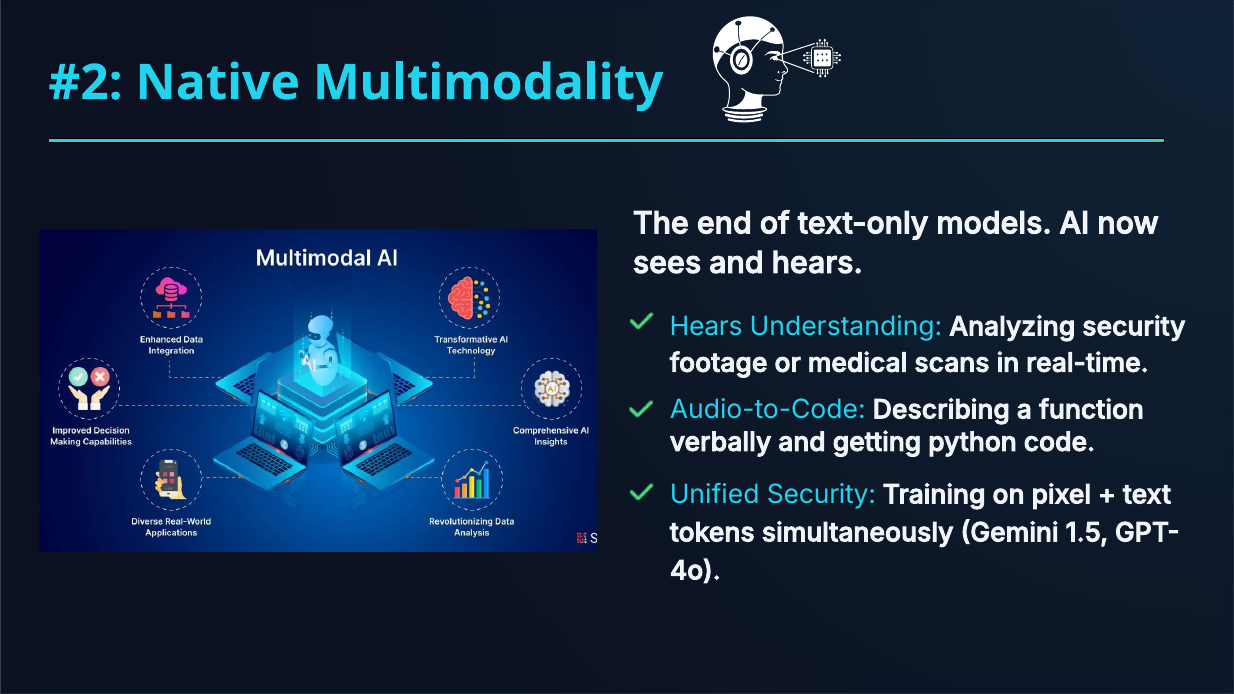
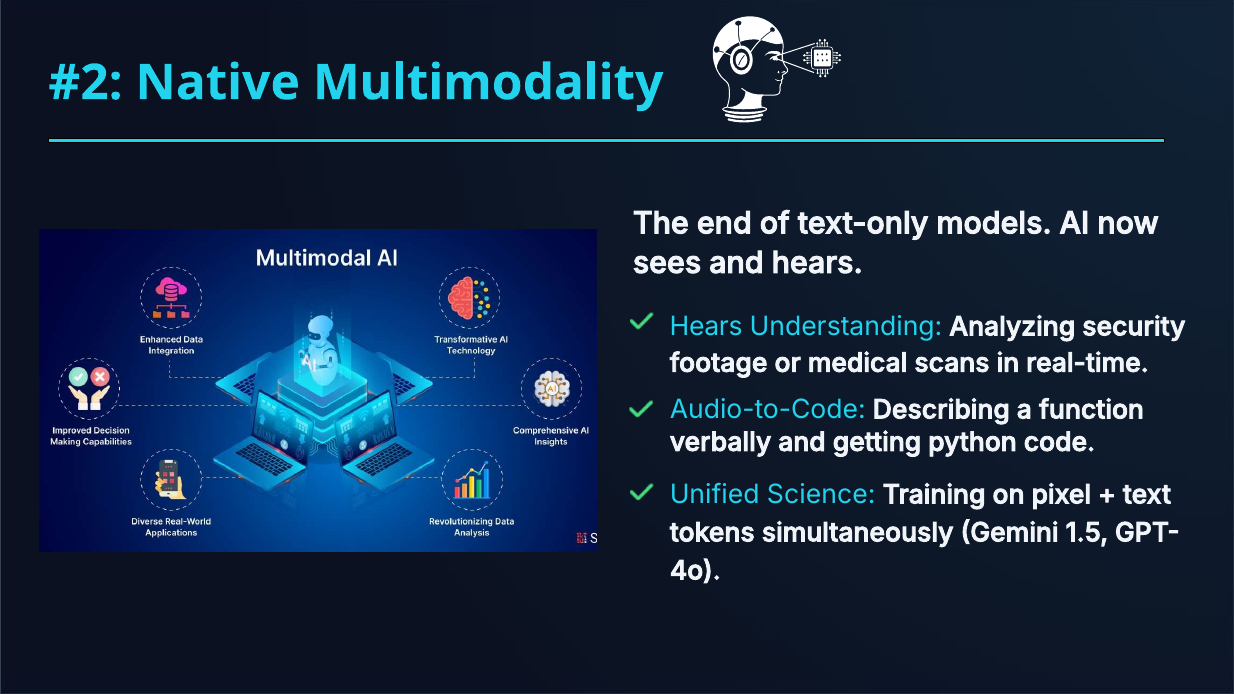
Unified Security: Security -> Science (821, 495)
